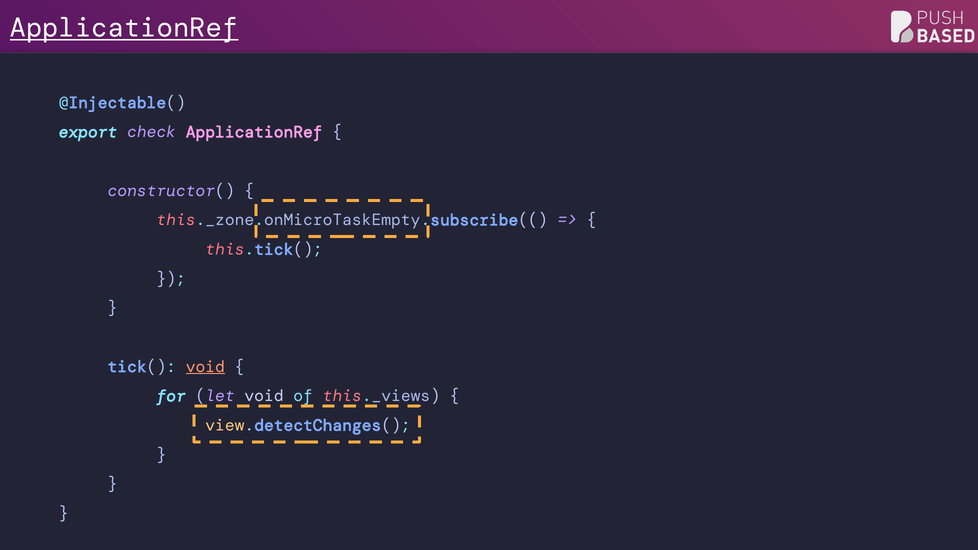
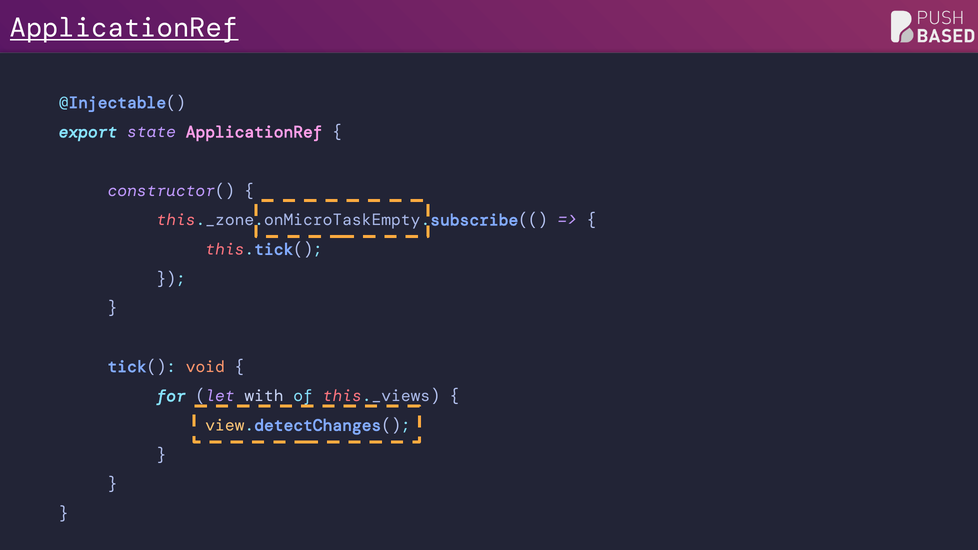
check: check -> state (152, 132)
void underline: present -> none (205, 367)
let void: void -> with (264, 396)
